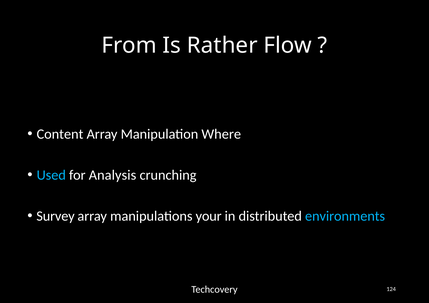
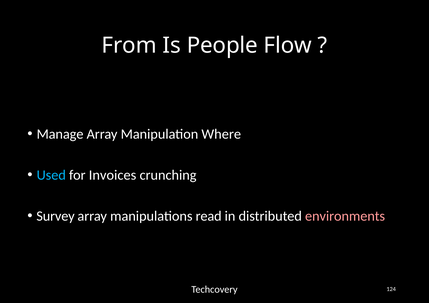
Rather: Rather -> People (222, 45)
Content: Content -> Manage (60, 134)
Analysis: Analysis -> Invoices (113, 175)
your: your -> read (209, 216)
environments colour: light blue -> pink (345, 216)
